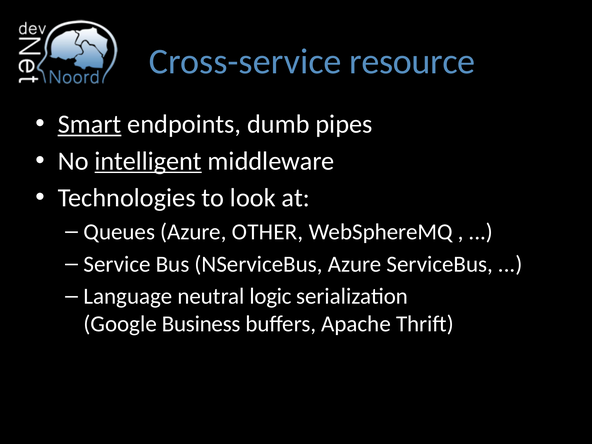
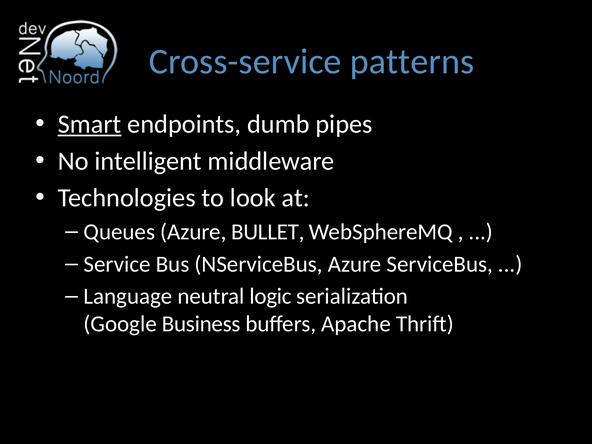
resource: resource -> patterns (412, 62)
intelligent underline: present -> none (148, 161)
OTHER: OTHER -> BULLET (268, 232)
